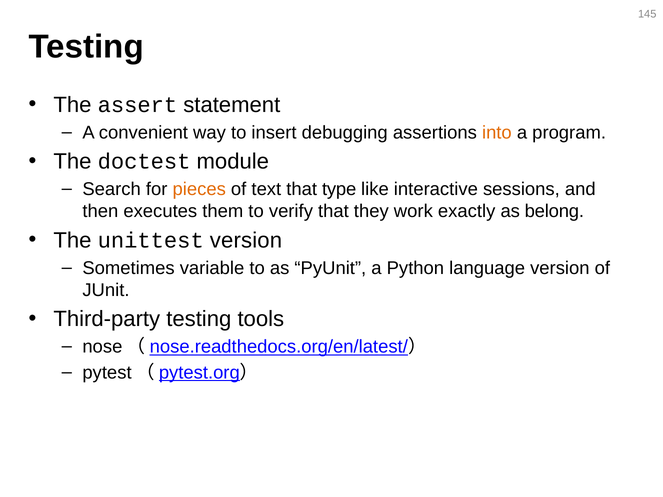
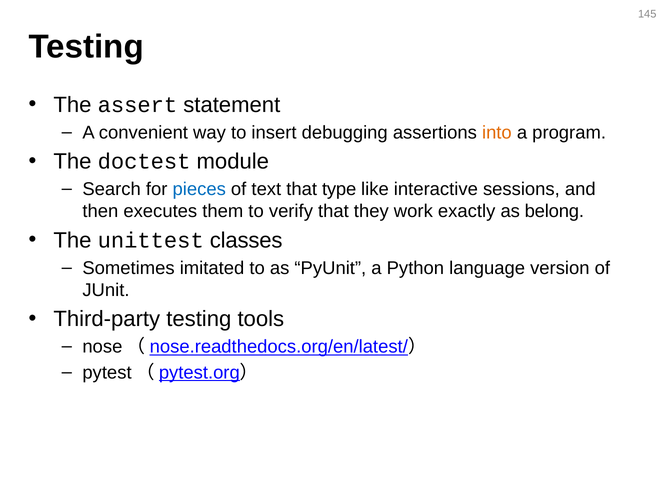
pieces colour: orange -> blue (199, 189)
unittest version: version -> classes (246, 240)
variable: variable -> imitated (212, 268)
